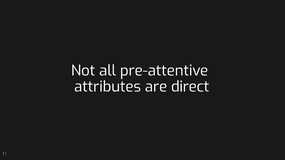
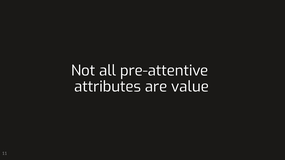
direct: direct -> value (190, 87)
